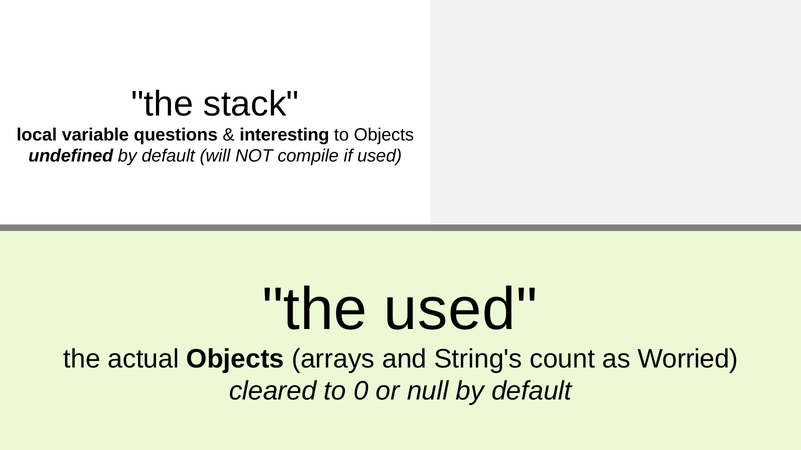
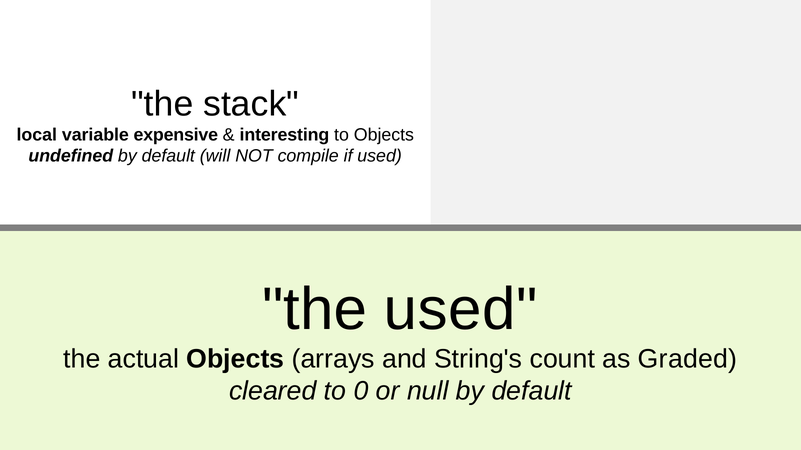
questions: questions -> expensive (176, 135)
Worried: Worried -> Graded (688, 359)
